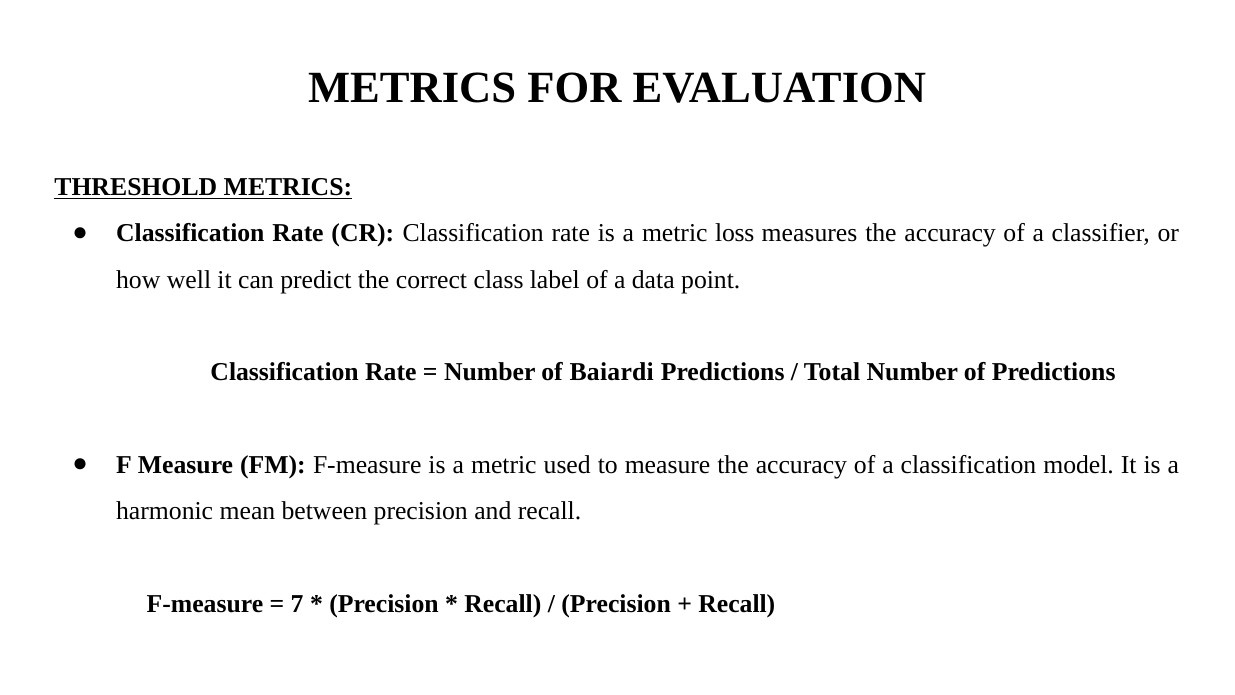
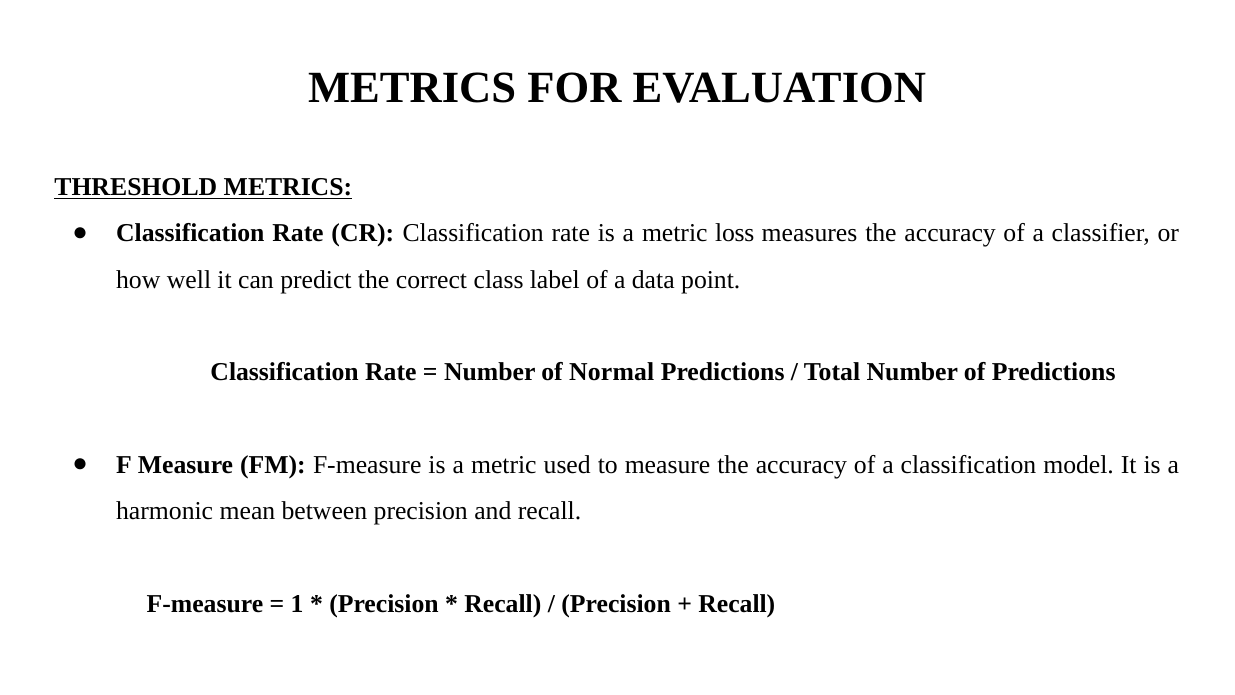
Baiardi: Baiardi -> Normal (612, 372)
7: 7 -> 1 (297, 603)
